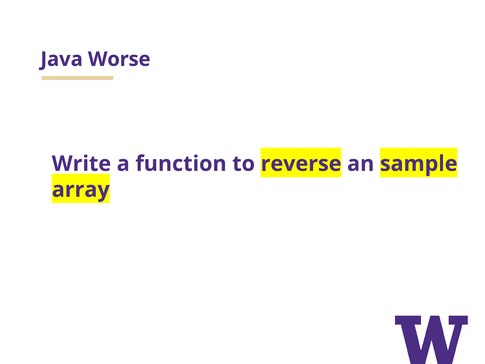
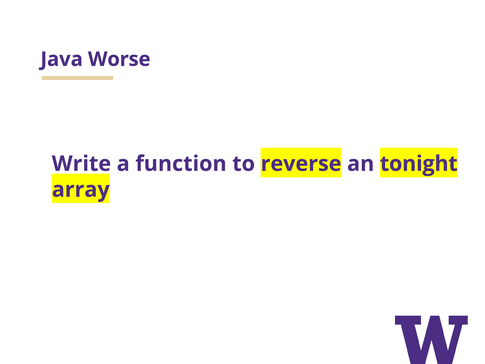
sample: sample -> tonight (419, 164)
